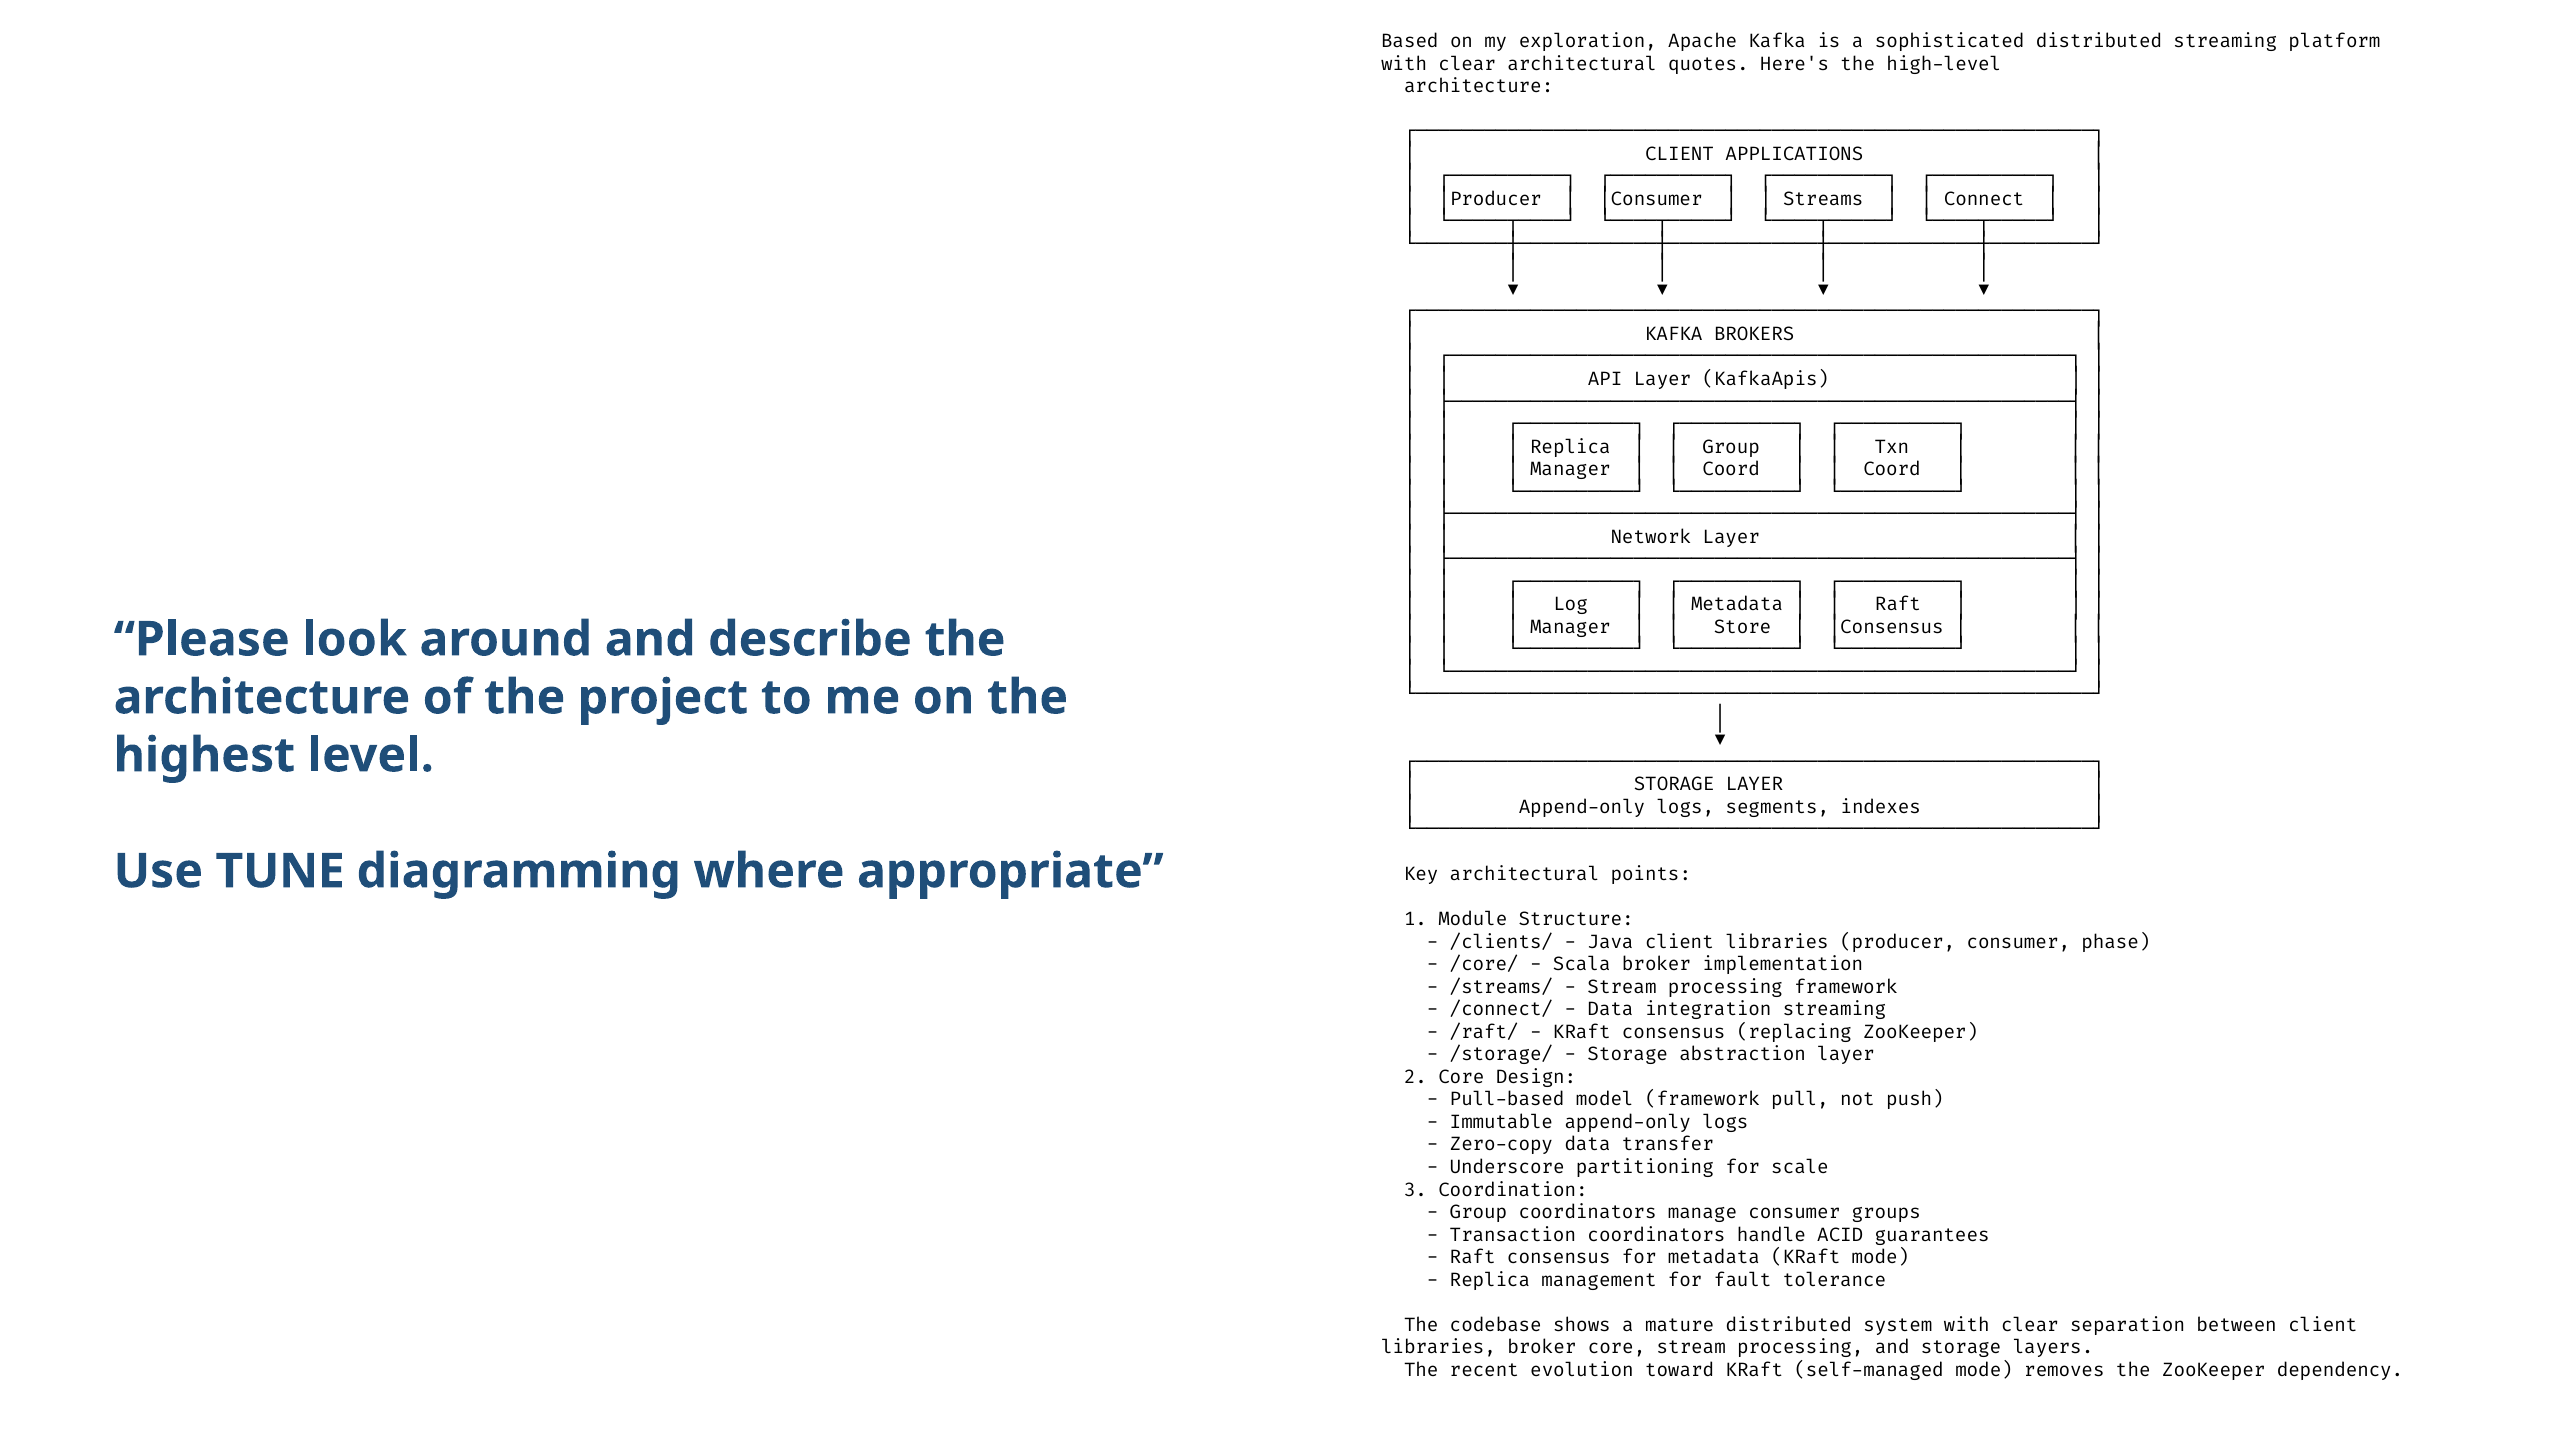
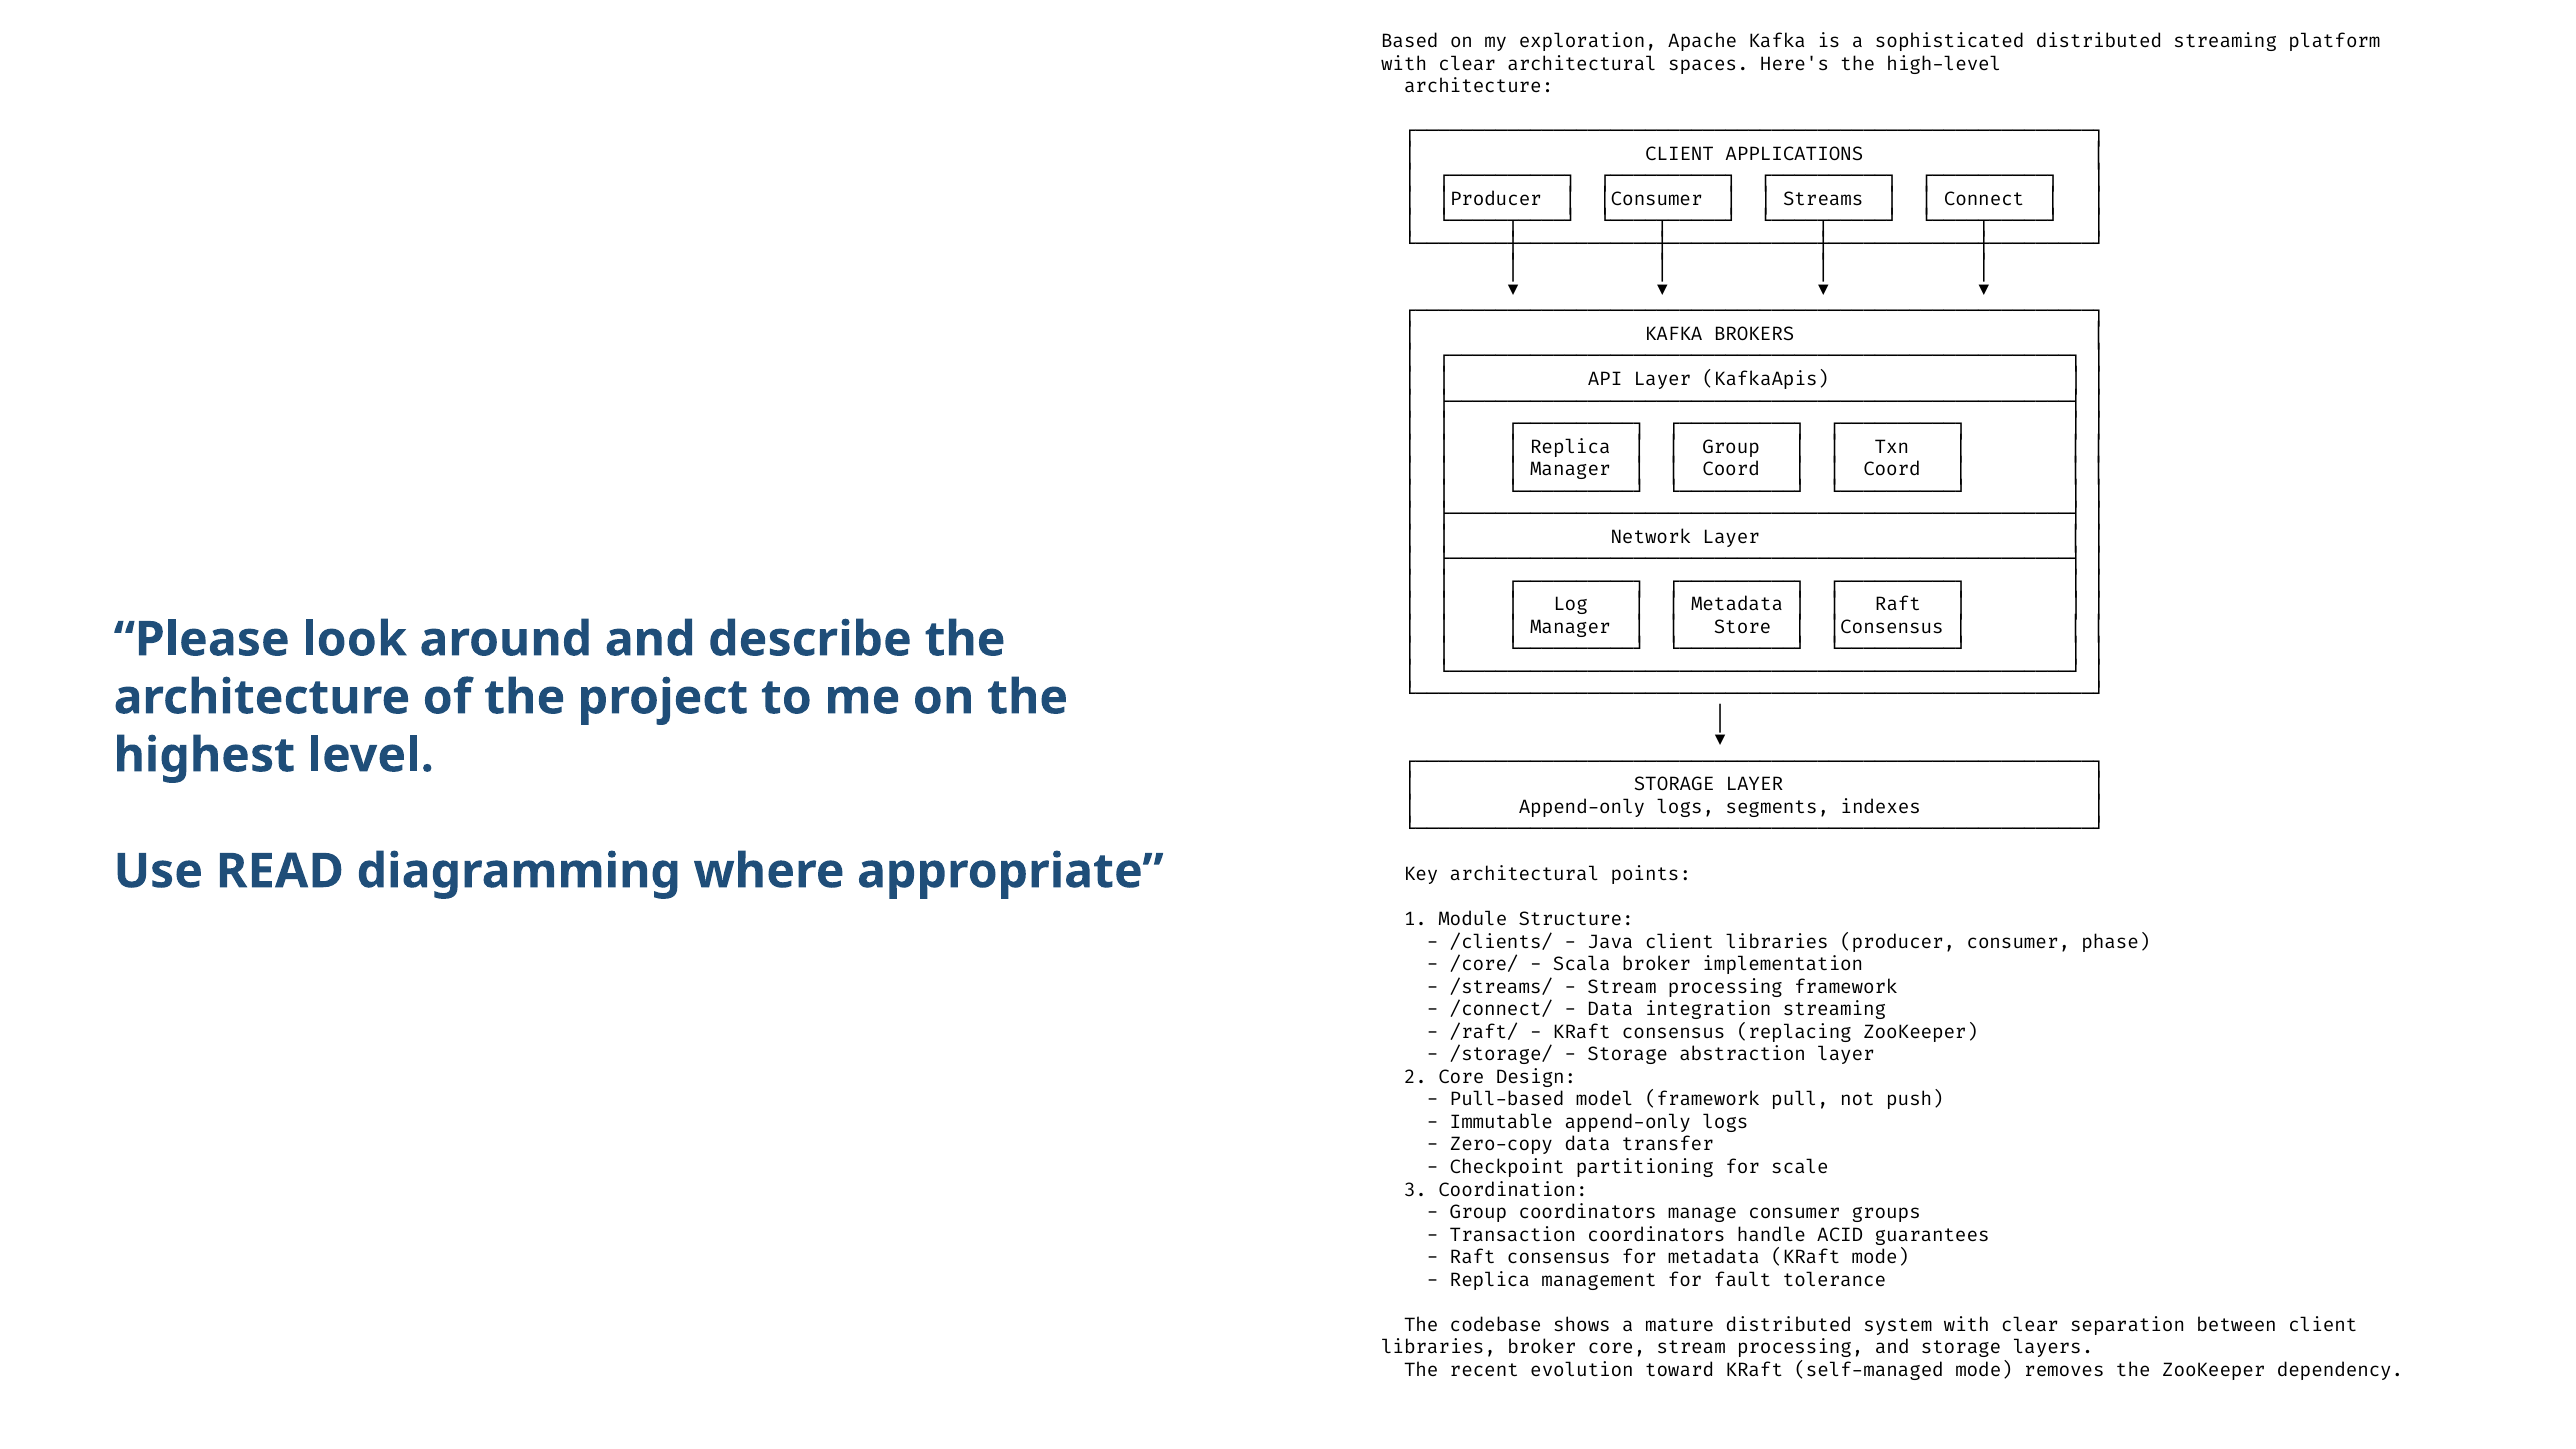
quotes: quotes -> spaces (1708, 64)
TUNE: TUNE -> READ (280, 871)
Underscore: Underscore -> Checkpoint (1507, 1167)
